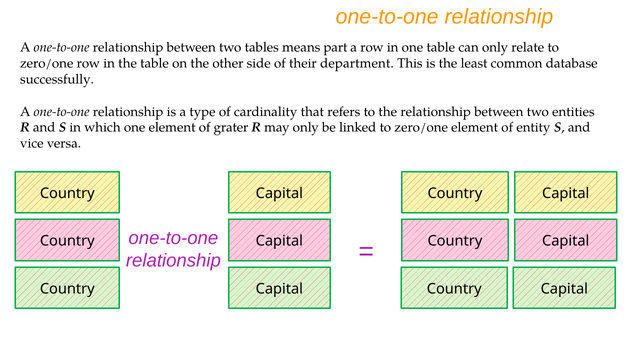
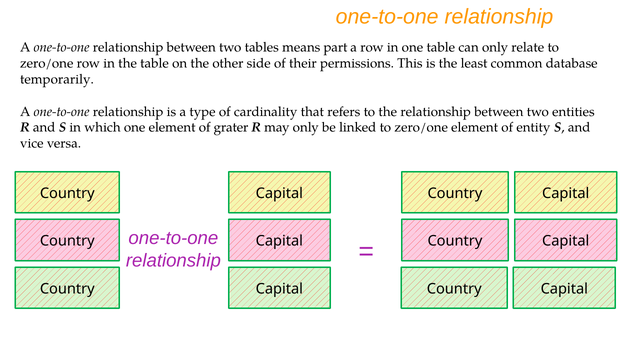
department: department -> permissions (357, 63)
successfully: successfully -> temporarily (57, 79)
